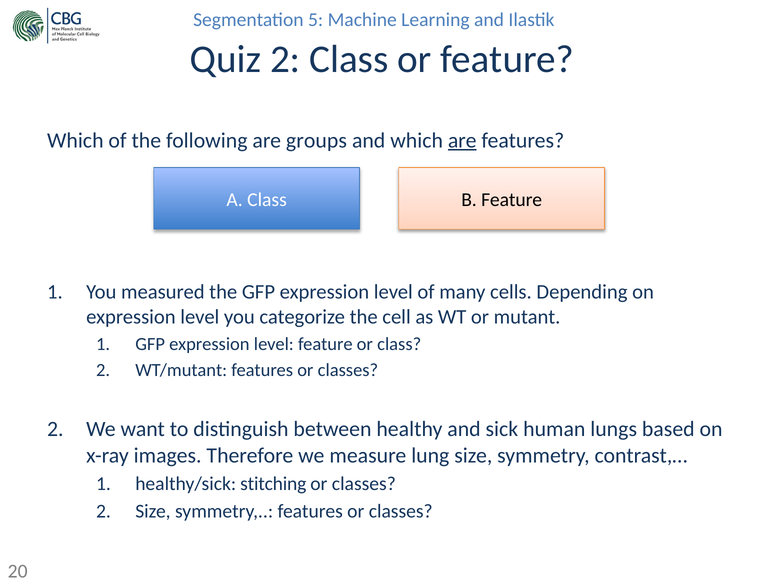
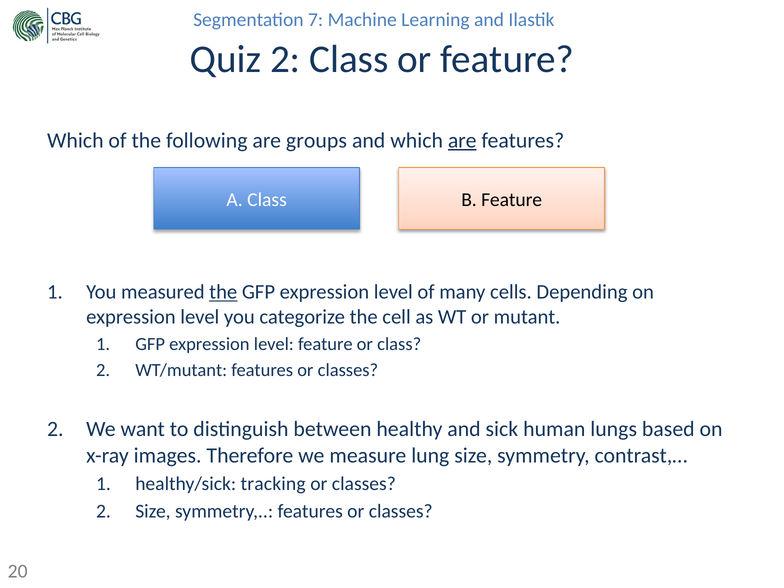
5: 5 -> 7 (316, 20)
the underline: none -> present (223, 292)
stitching: stitching -> tracking (273, 484)
